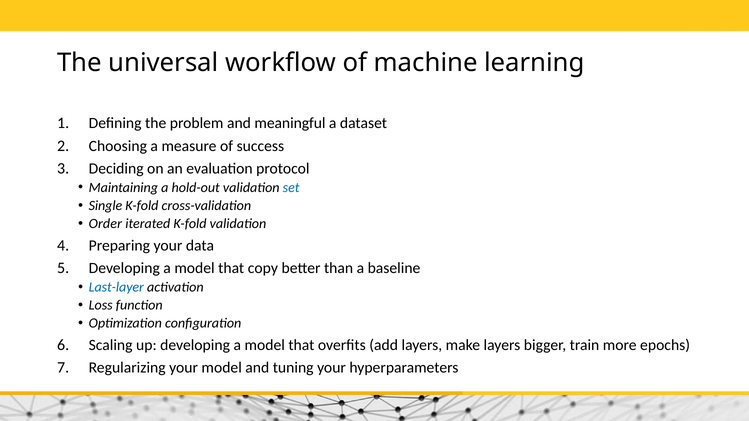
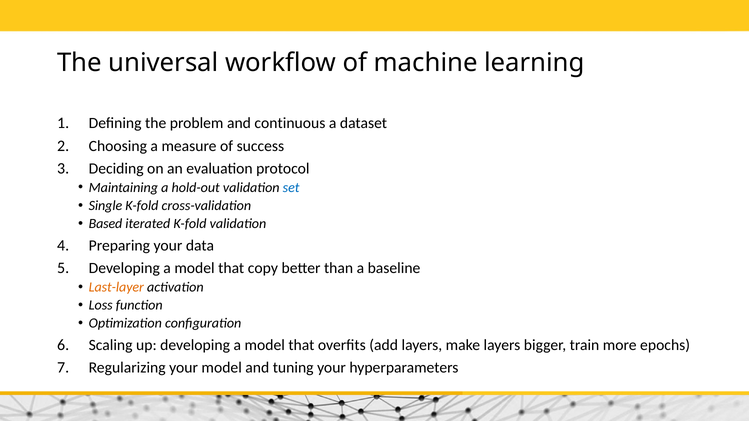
meaningful: meaningful -> continuous (290, 123)
Order: Order -> Based (105, 224)
Last-layer colour: blue -> orange (116, 287)
